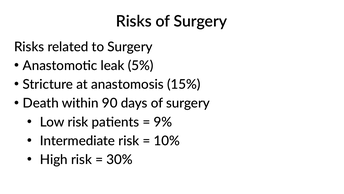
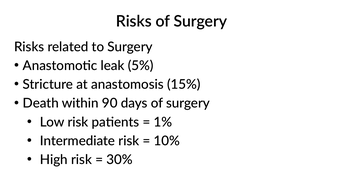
9%: 9% -> 1% (163, 122)
